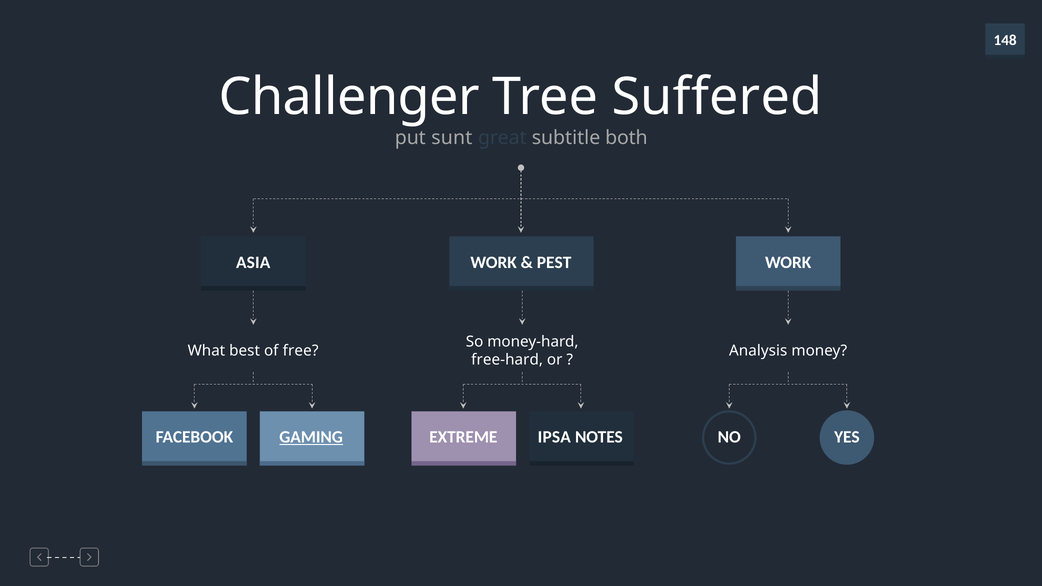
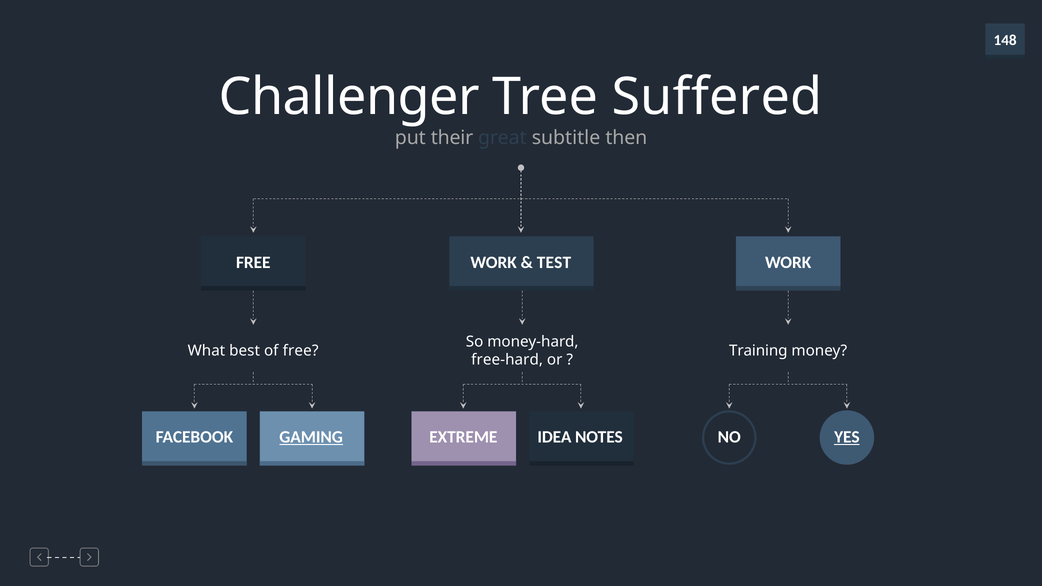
sunt: sunt -> their (452, 138)
both: both -> then (626, 138)
ASIA: ASIA -> FREE (253, 262)
PEST: PEST -> TEST (554, 262)
Analysis: Analysis -> Training (758, 351)
IPSA: IPSA -> IDEA (554, 437)
YES underline: none -> present (847, 437)
